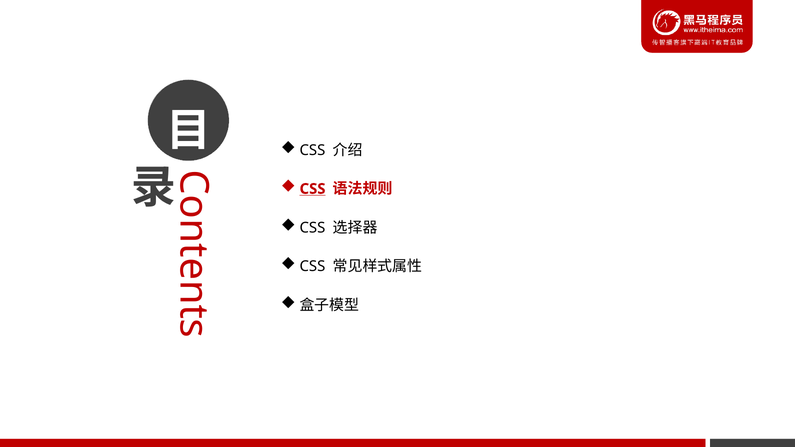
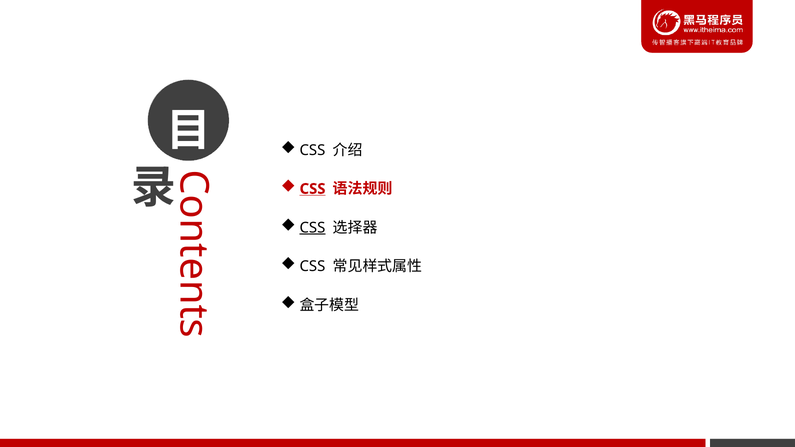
CSS underline: none -> present (312, 228)
